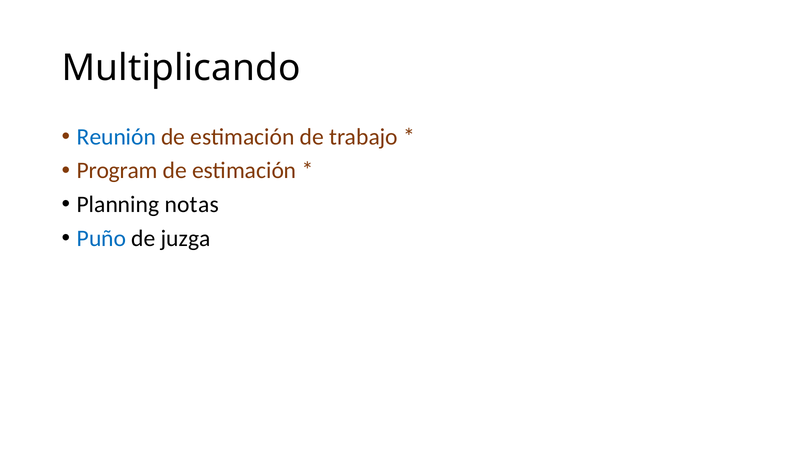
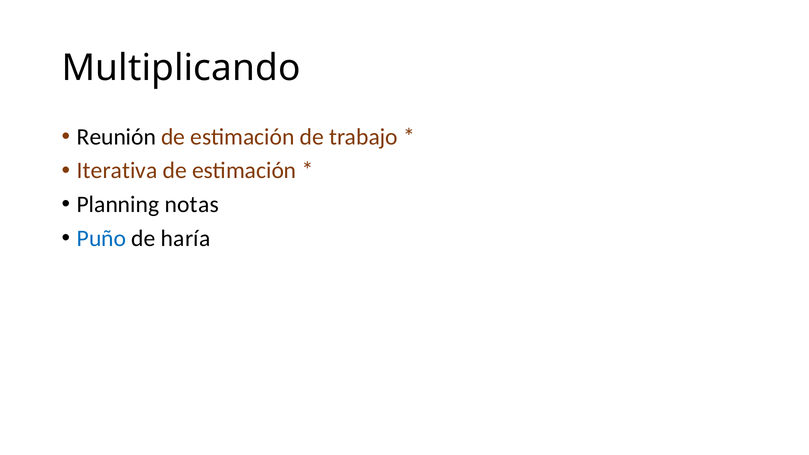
Reunión colour: blue -> black (116, 137)
Program: Program -> Iterativa (117, 171)
juzga: juzga -> haría (186, 239)
